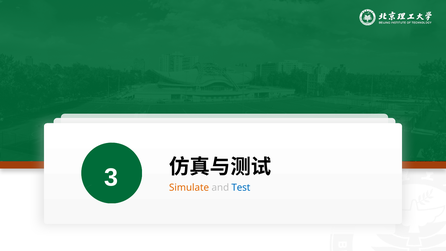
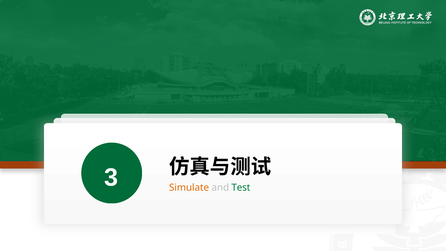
Test colour: blue -> green (241, 188)
